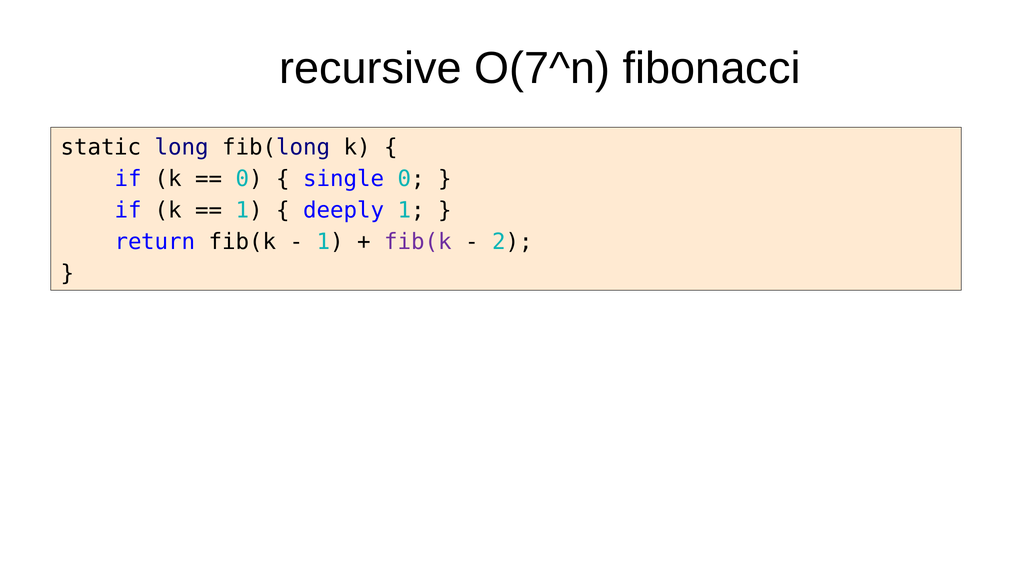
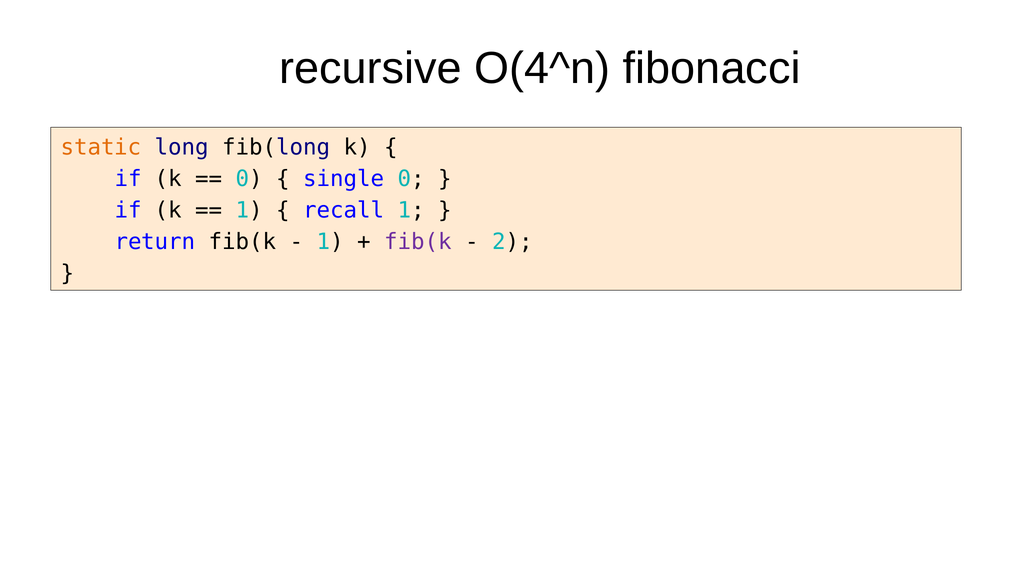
O(7^n: O(7^n -> O(4^n (542, 68)
static colour: black -> orange (101, 147)
deeply: deeply -> recall (344, 210)
